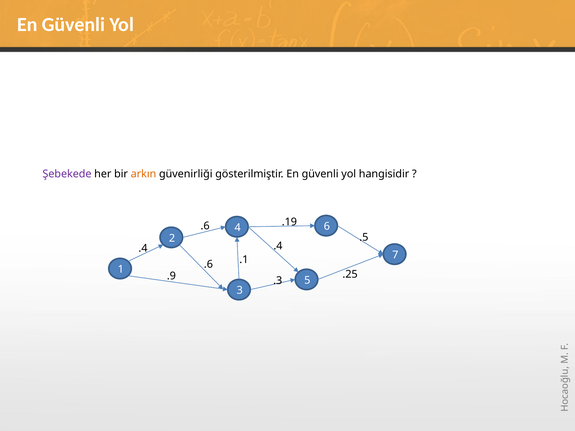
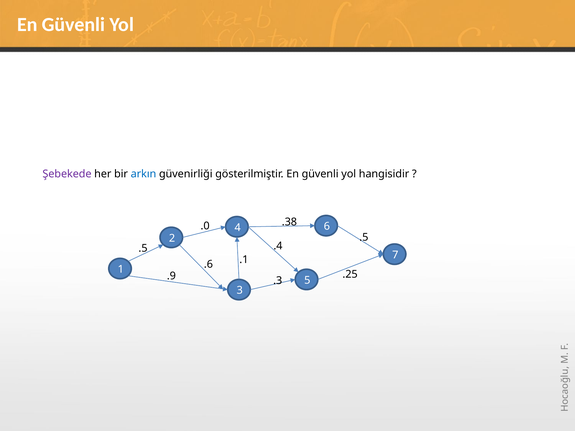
arkın colour: orange -> blue (143, 174)
.19: .19 -> .38 (289, 222)
.6: .6 -> .0 (205, 226)
.4: .4 -> .5 (143, 248)
